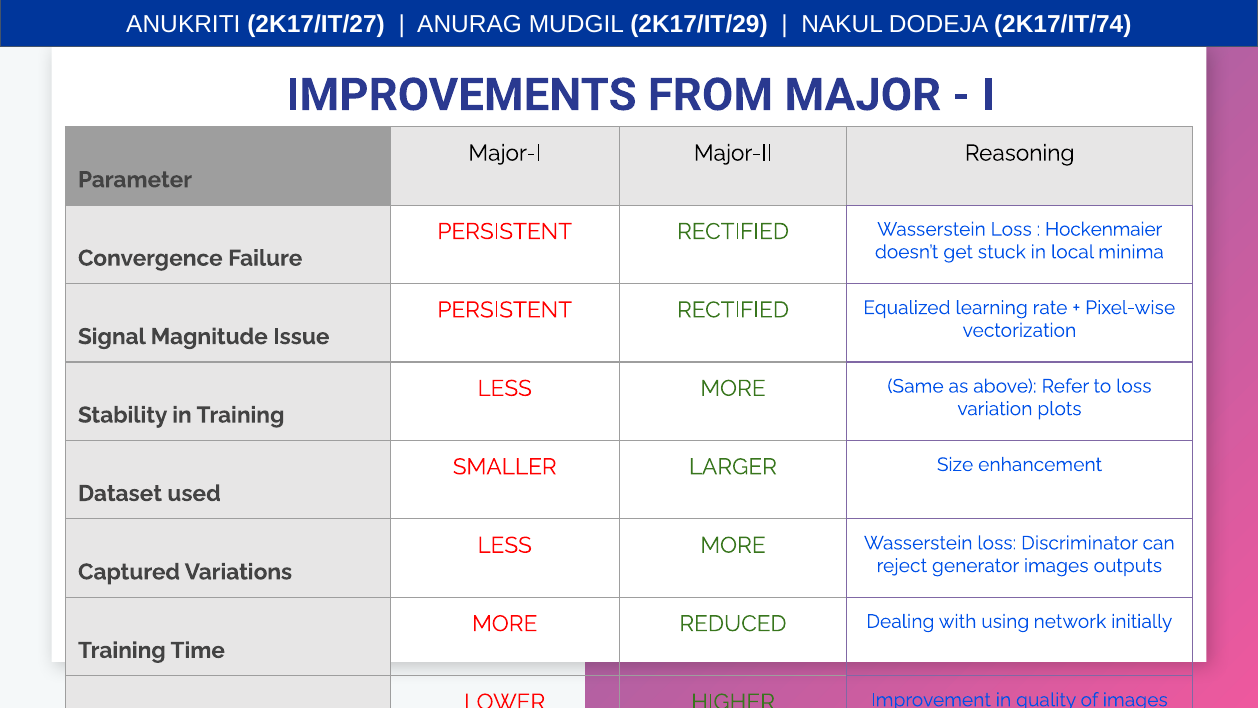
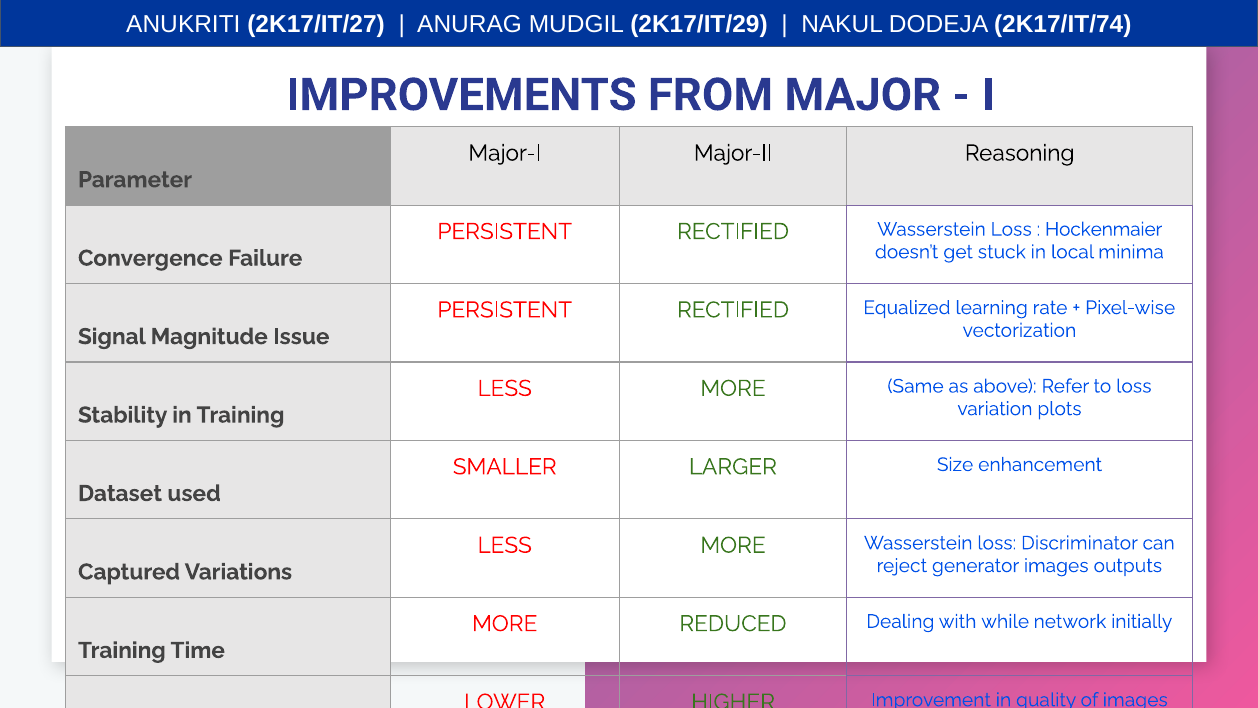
using: using -> while (1005, 621)
